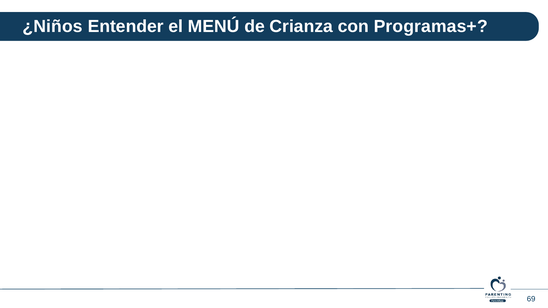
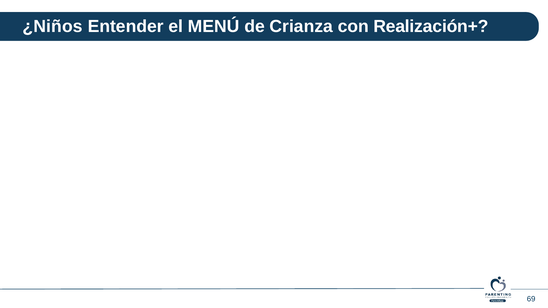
Programas+: Programas+ -> Realización+ (431, 26)
